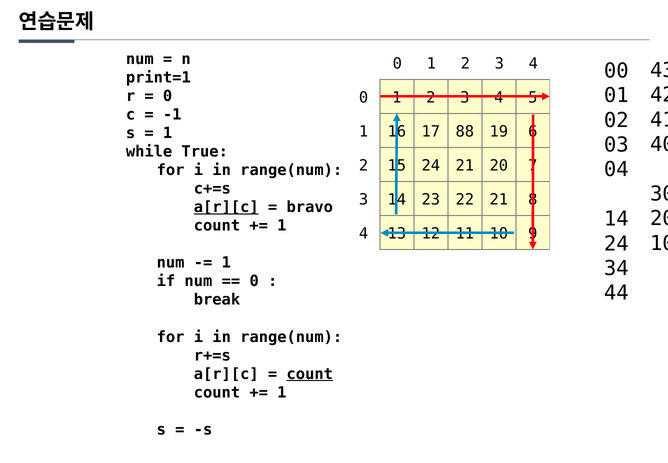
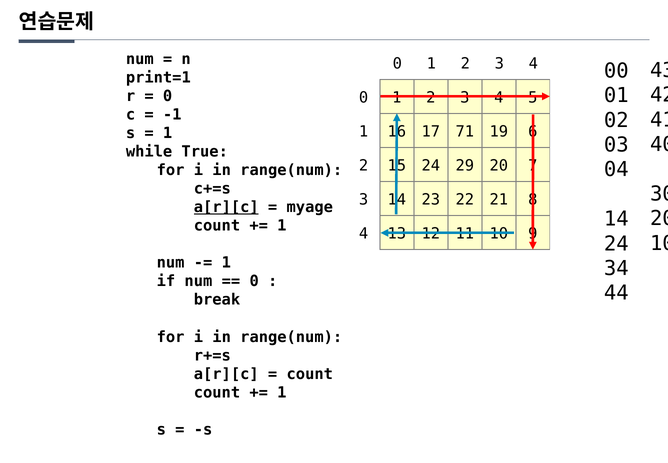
88: 88 -> 71 (465, 131)
24 21: 21 -> 29 (465, 165)
bravo: bravo -> myage (310, 207)
count underline: present -> none (310, 374)
